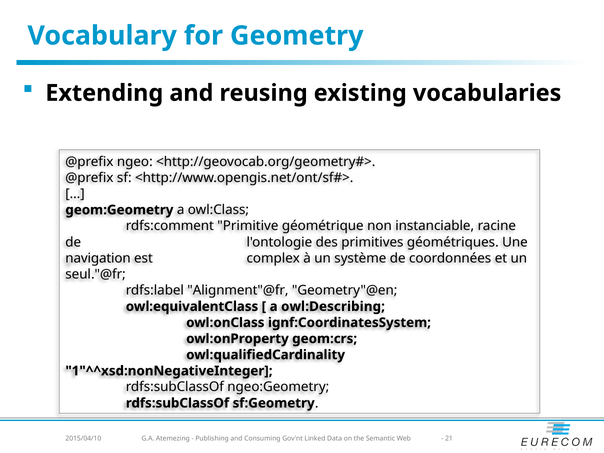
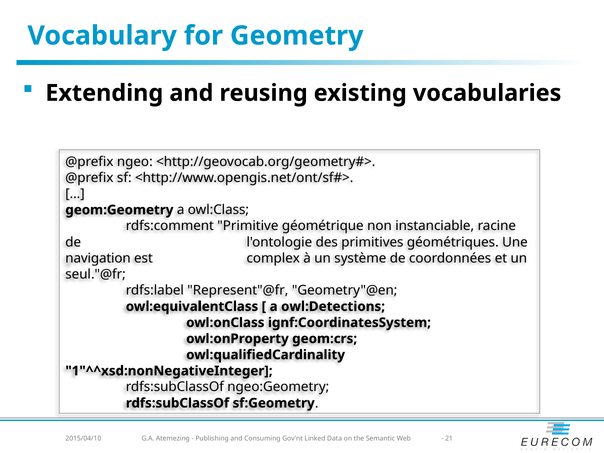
Alignment"@fr: Alignment"@fr -> Represent"@fr (238, 290)
owl:Describing: owl:Describing -> owl:Detections (333, 306)
